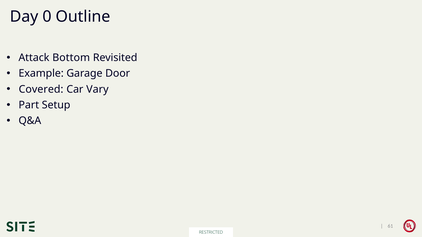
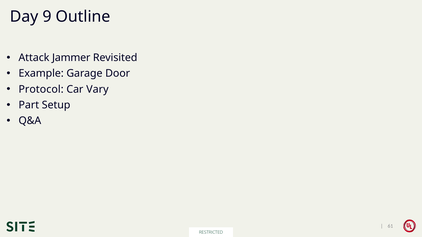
0: 0 -> 9 (47, 17)
Bottom: Bottom -> Jammer (71, 58)
Covered: Covered -> Protocol (41, 89)
